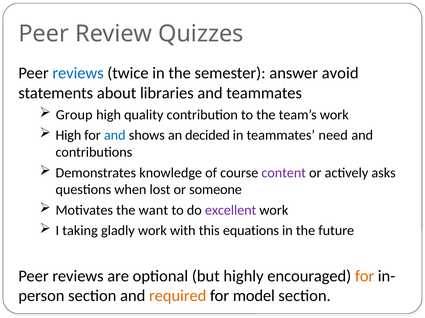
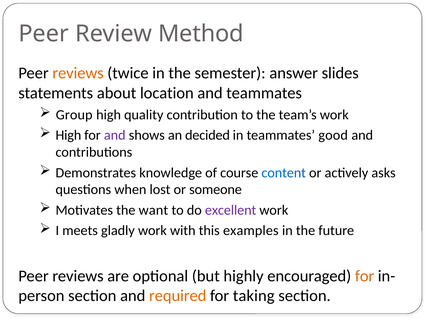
Quizzes: Quizzes -> Method (201, 34)
reviews colour: blue -> orange (78, 73)
avoid: avoid -> slides (340, 73)
libraries: libraries -> location (167, 93)
and colour: blue -> purple (115, 136)
need: need -> good (333, 136)
content colour: purple -> blue (284, 173)
taking: taking -> meets (80, 231)
equations: equations -> examples (251, 231)
model: model -> taking (254, 297)
